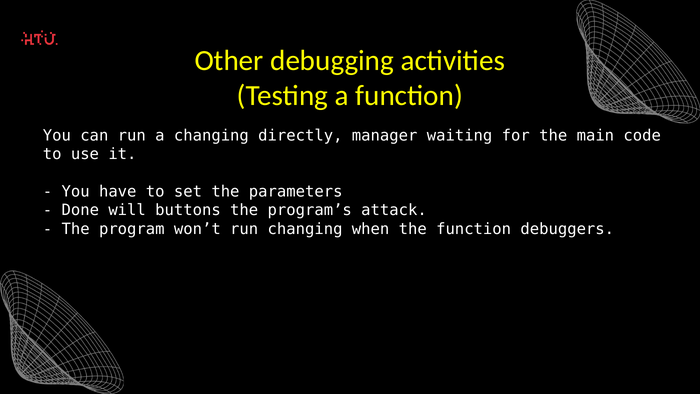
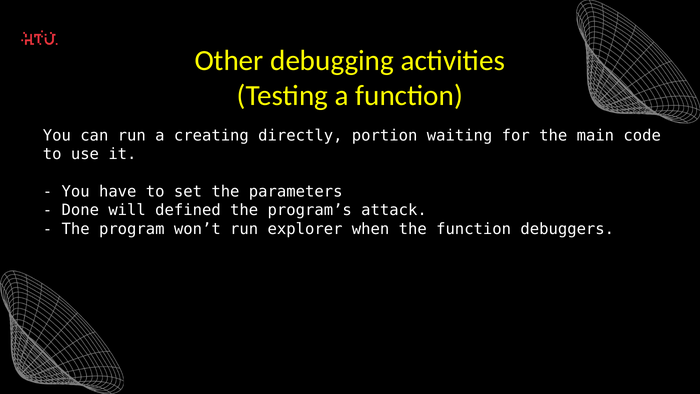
a changing: changing -> creating (211, 136)
manager: manager -> portion (385, 136)
buttons: buttons -> defined (188, 210)
run changing: changing -> explorer (305, 229)
